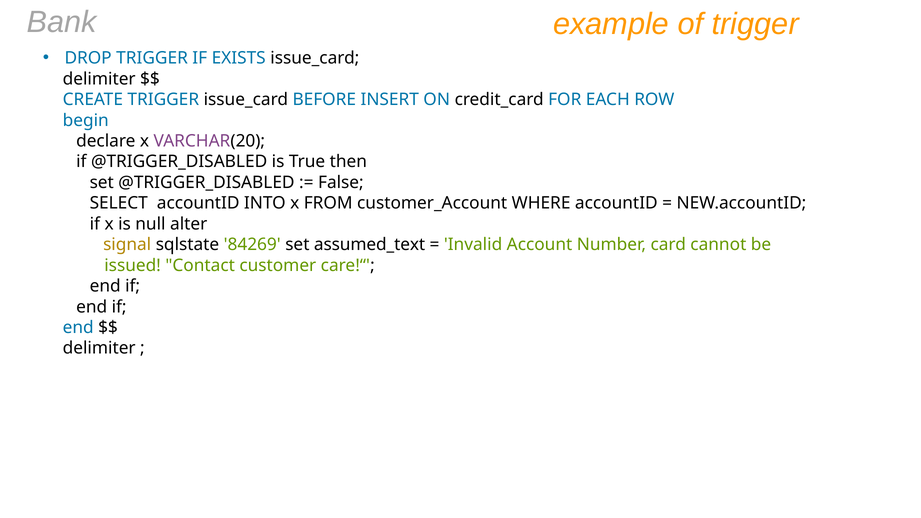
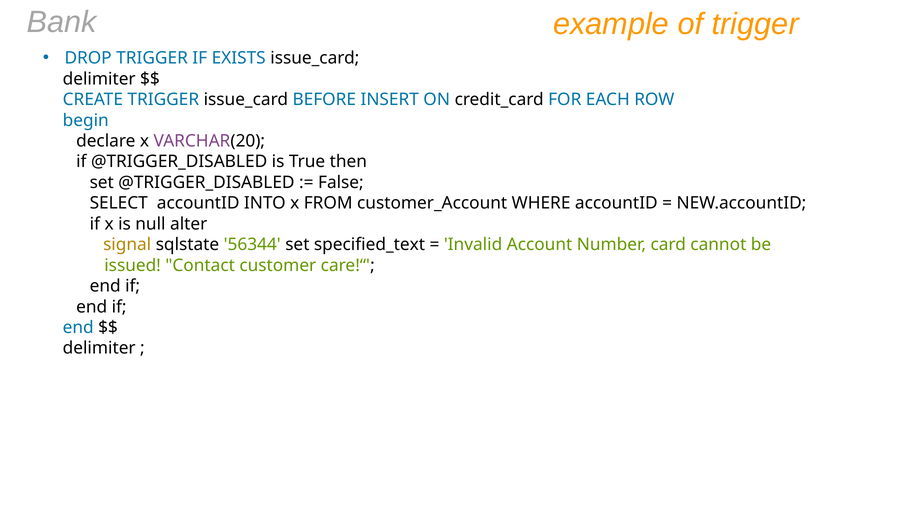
84269: 84269 -> 56344 (252, 245)
assumed_text: assumed_text -> specified_text (369, 245)
